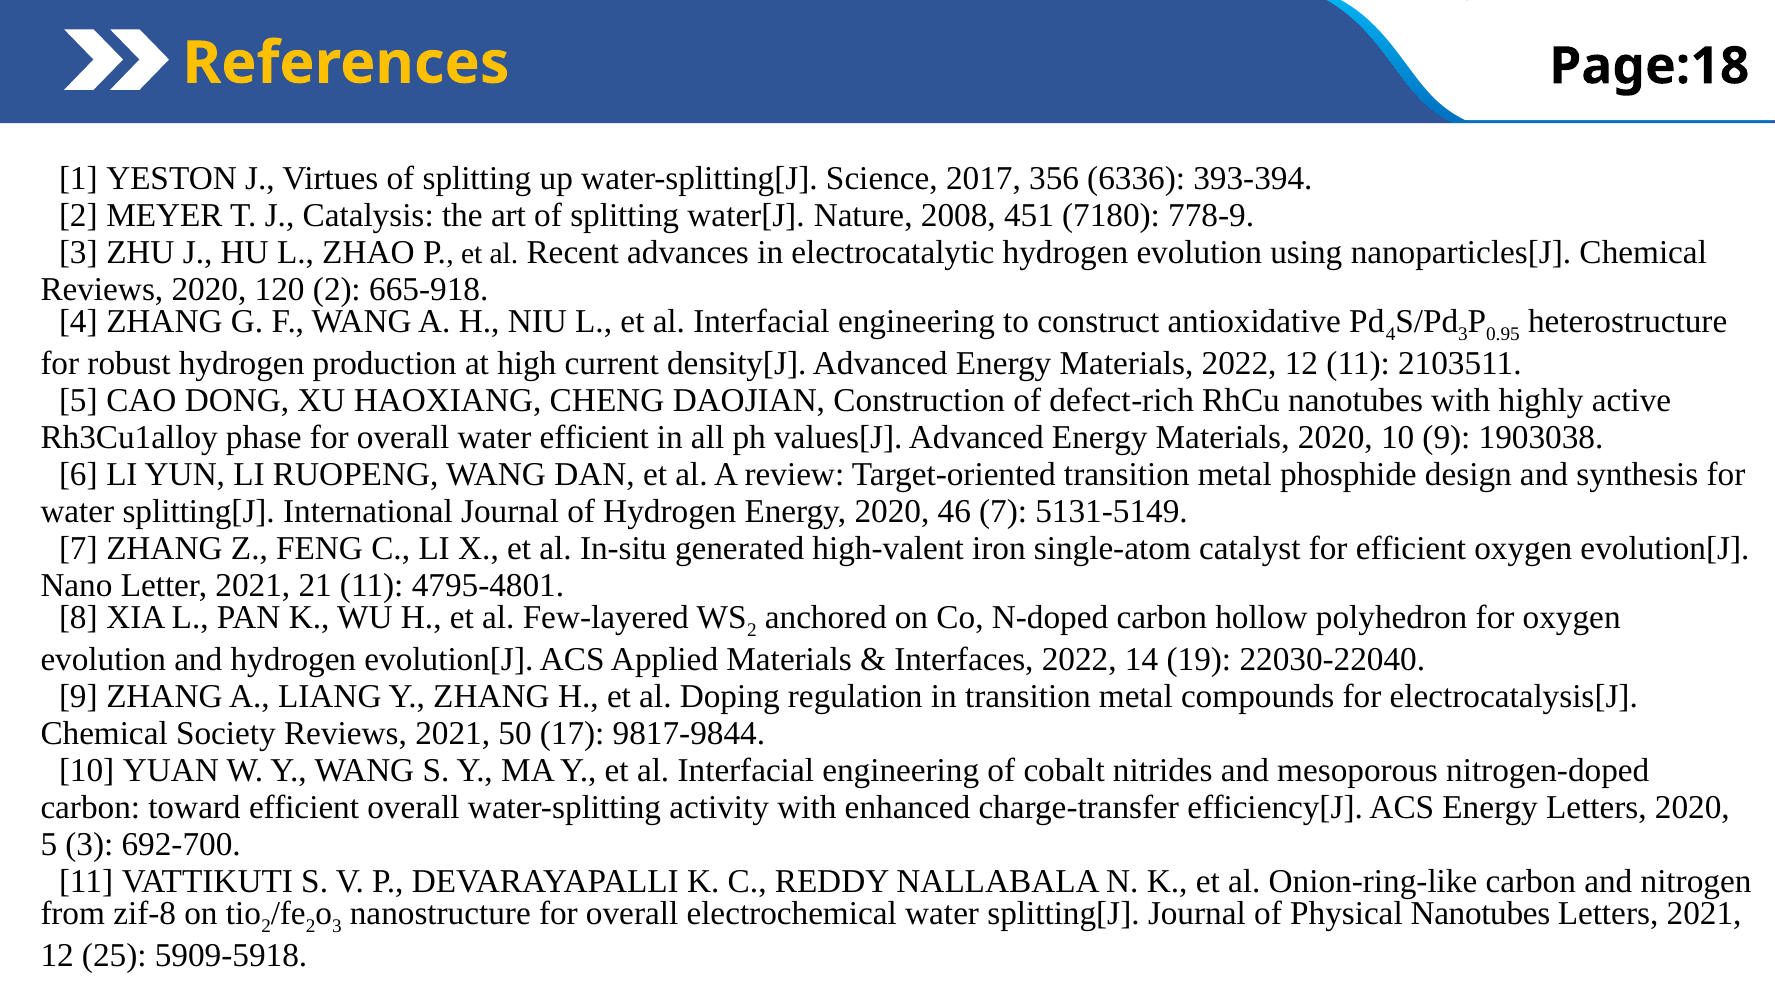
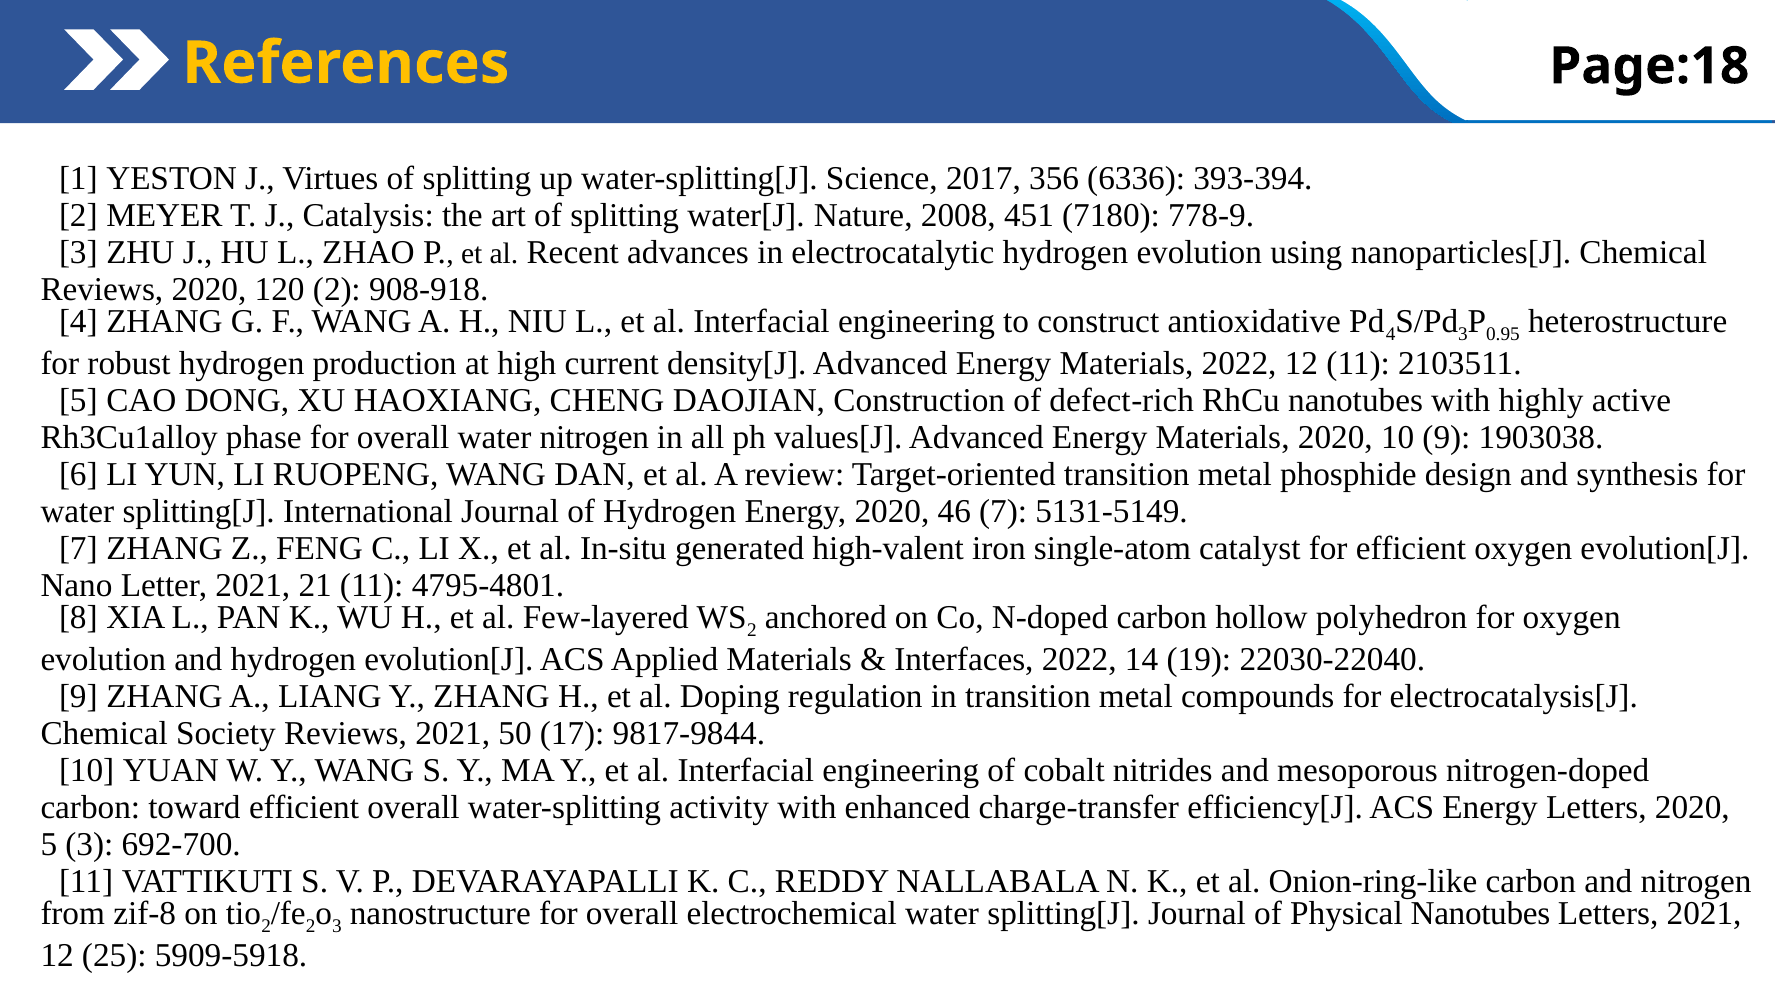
665-918: 665-918 -> 908-918 (429, 289)
water efficient: efficient -> nitrogen (594, 437)
